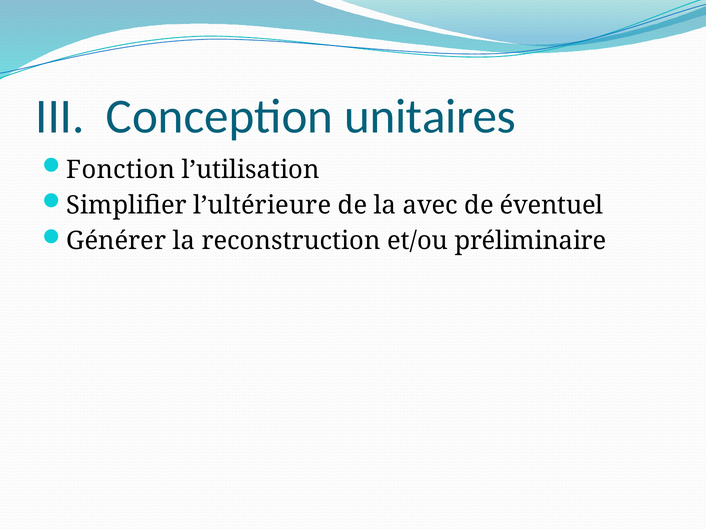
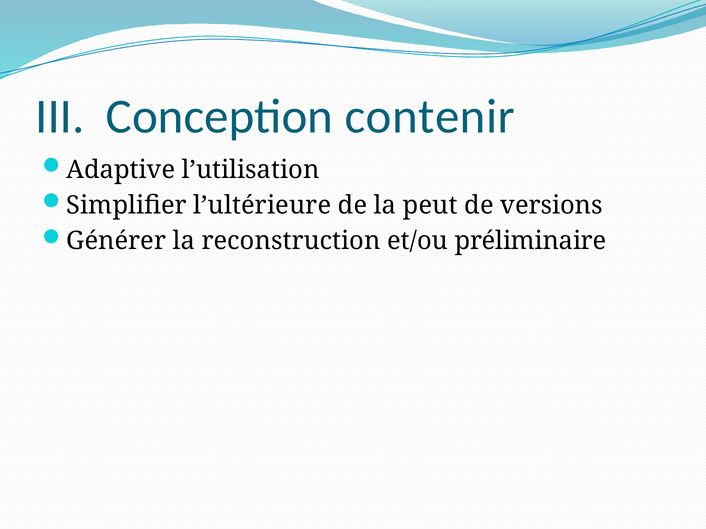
unitaires: unitaires -> contenir (430, 117)
Fonction: Fonction -> Adaptive (121, 170)
avec: avec -> peut (430, 206)
éventuel: éventuel -> versions (552, 206)
